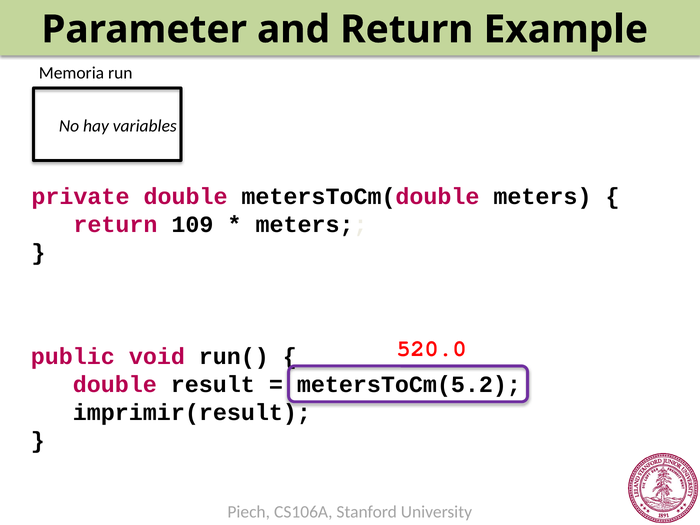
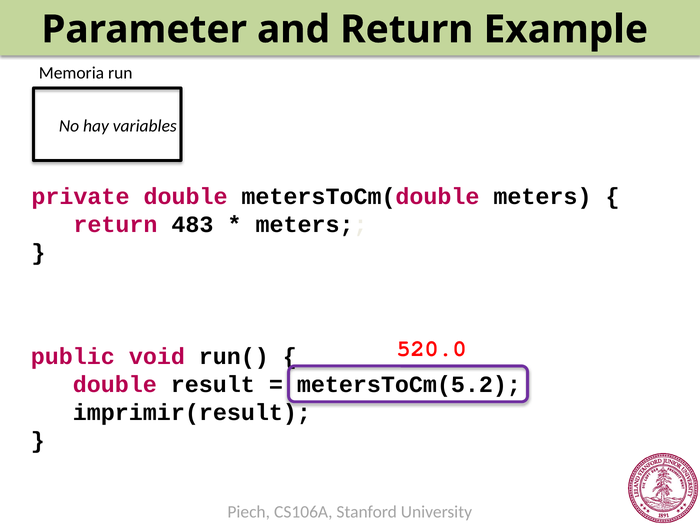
109: 109 -> 483 (192, 225)
